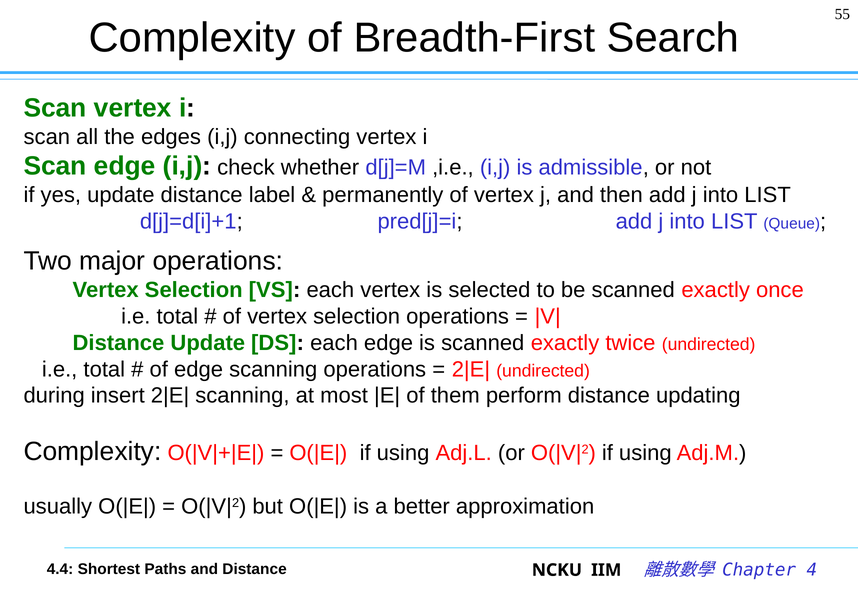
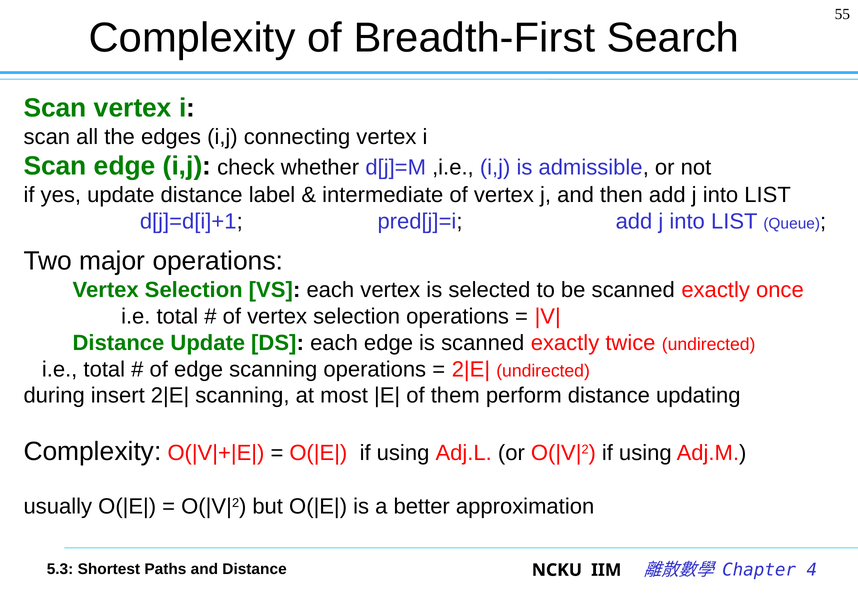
permanently: permanently -> intermediate (383, 195)
4.4: 4.4 -> 5.3 (60, 569)
